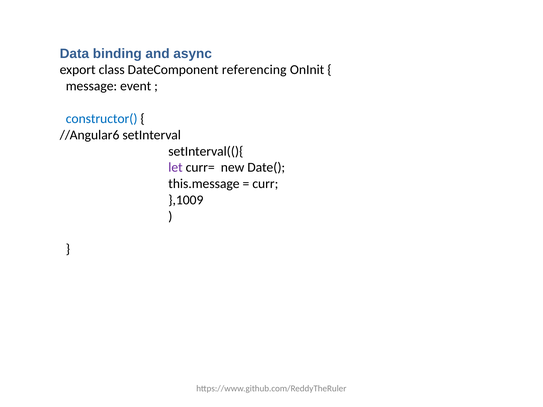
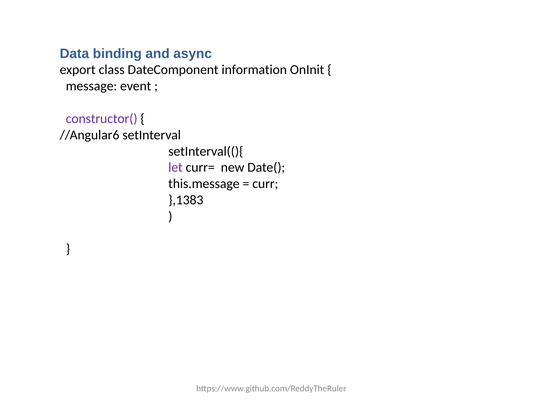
referencing: referencing -> information (254, 70)
constructor( colour: blue -> purple (102, 119)
},1009: },1009 -> },1383 (186, 200)
